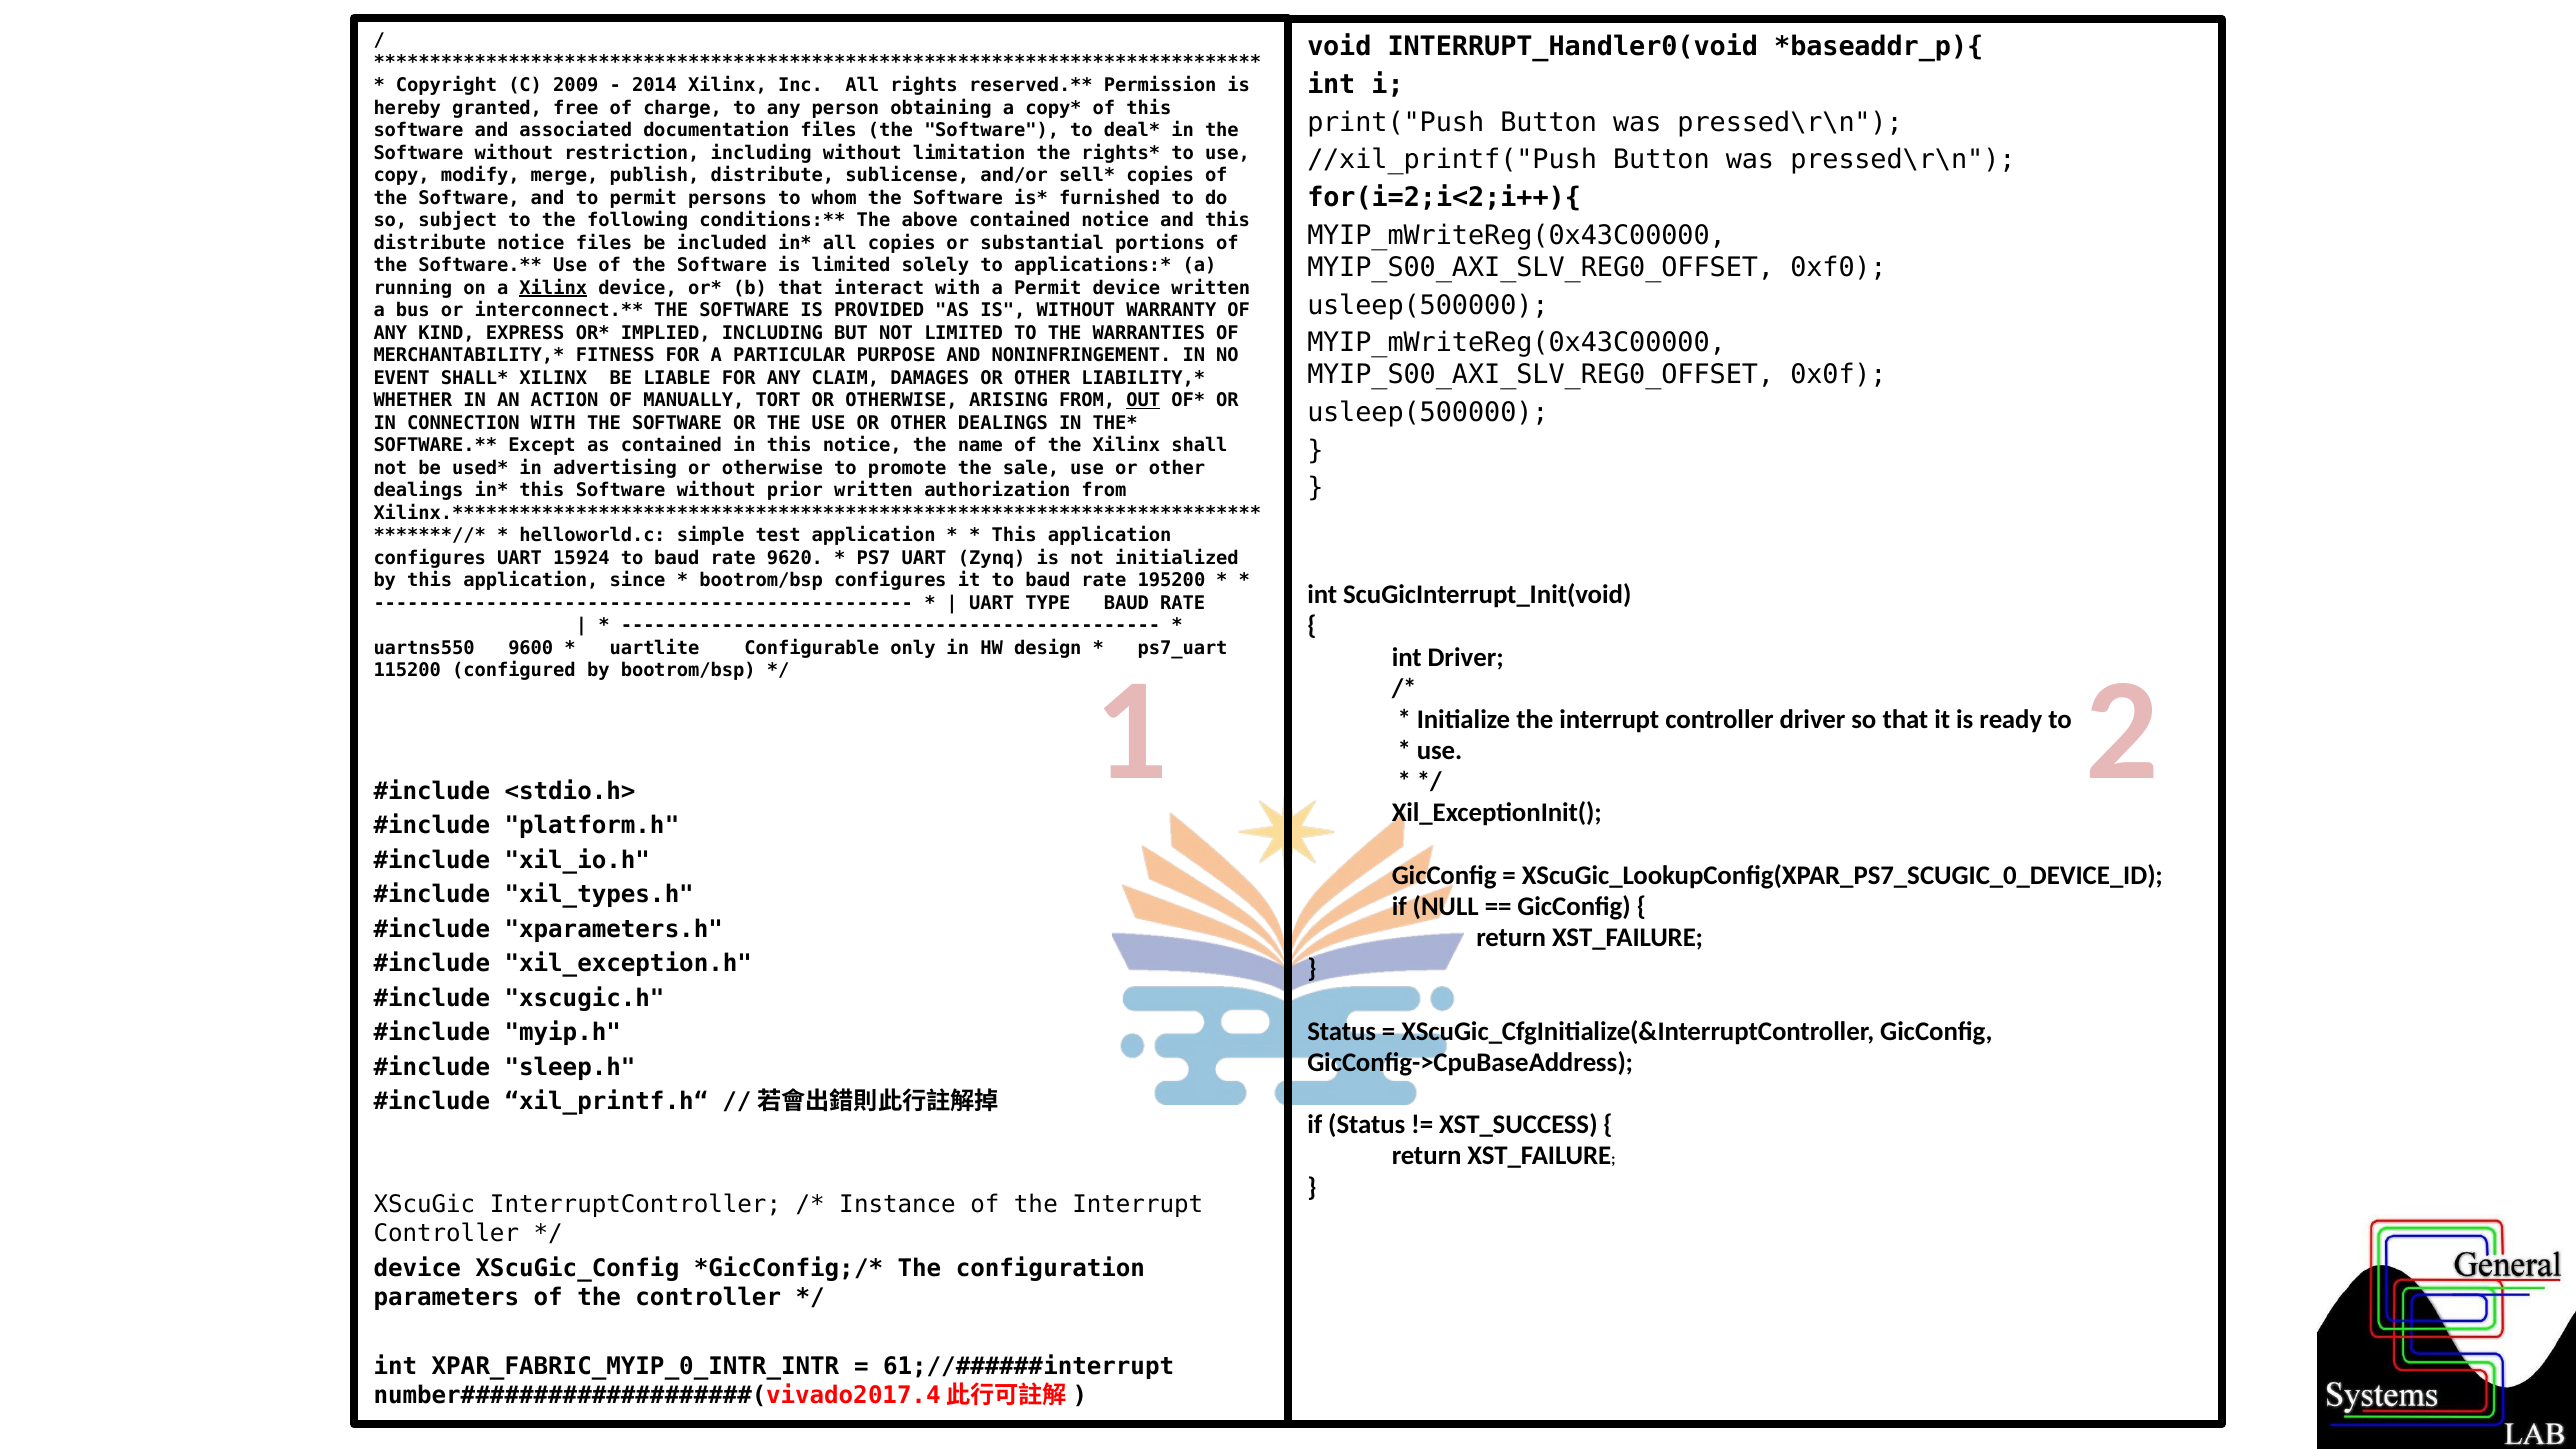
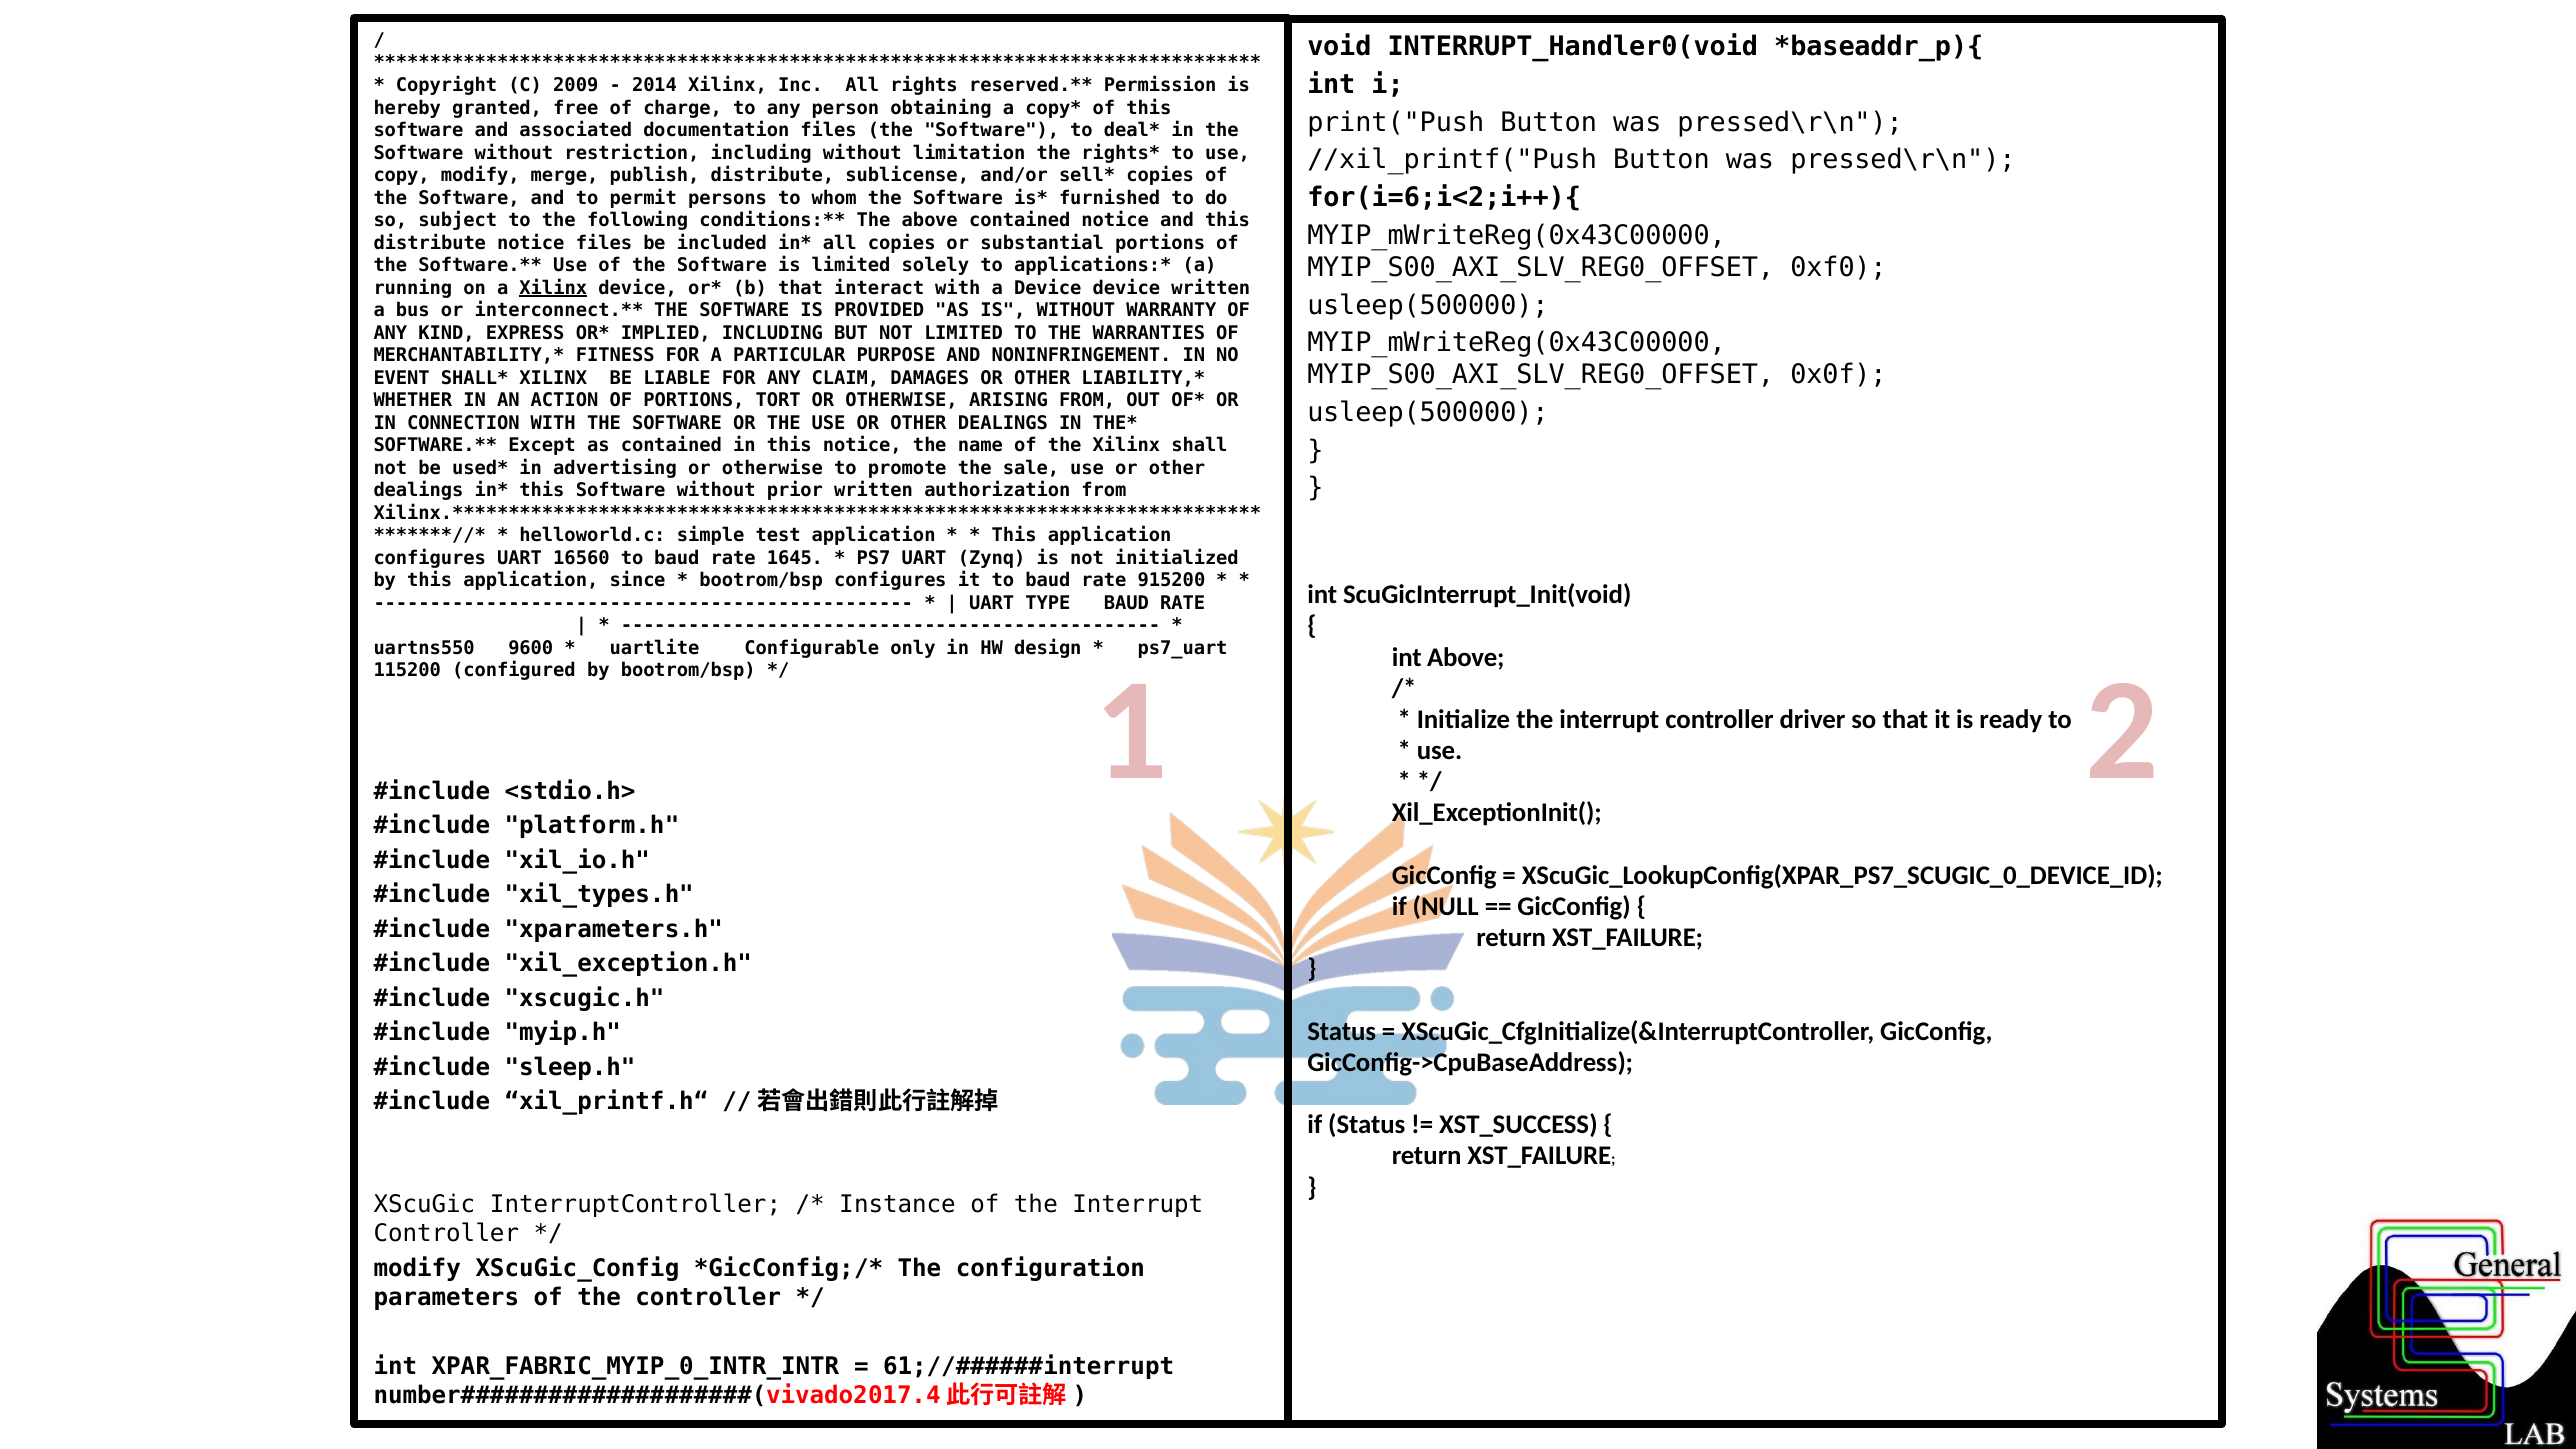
for(i=2;i<2;i++){: for(i=2;i<2;i++){ -> for(i=6;i<2;i++){ (1444, 198)
a Permit: Permit -> Device (1048, 288)
OF MANUALLY: MANUALLY -> PORTIONS (694, 401)
OUT underline: present -> none (1143, 401)
15924: 15924 -> 16560 (581, 558)
9620: 9620 -> 1645 (795, 558)
195200: 195200 -> 915200 (1171, 581)
int Driver: Driver -> Above (1466, 657)
device: device -> modify (417, 1268)
